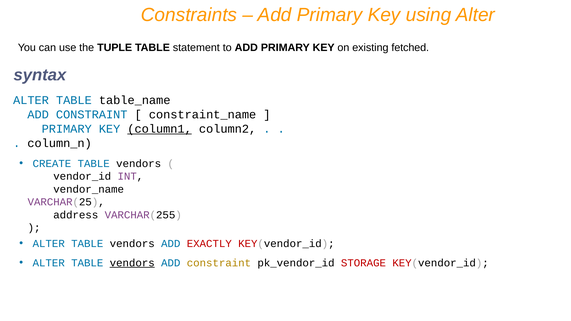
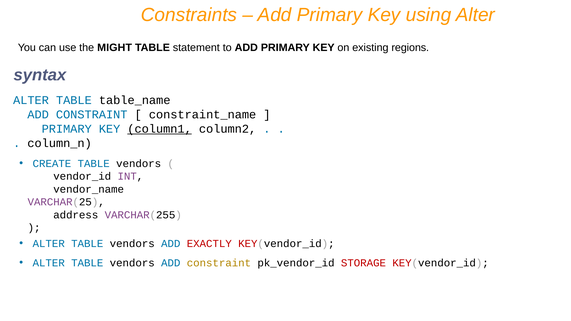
TUPLE: TUPLE -> MIGHT (115, 48)
fetched: fetched -> regions (410, 48)
vendors underline: present -> none (132, 263)
